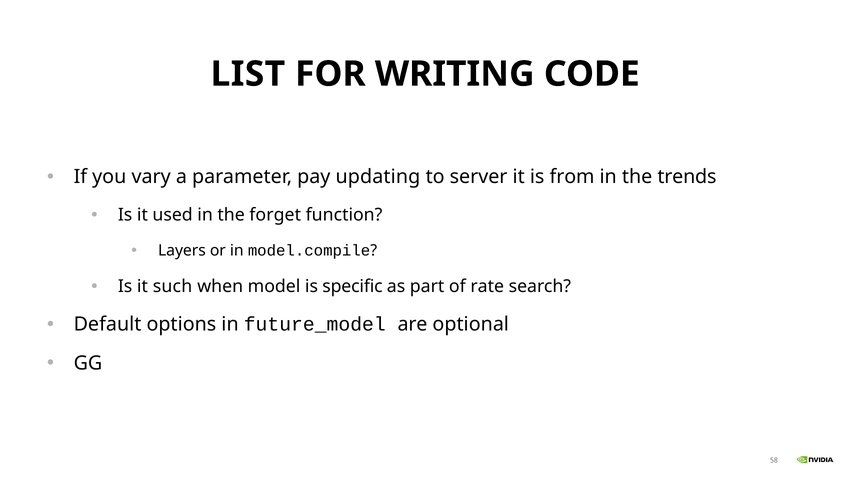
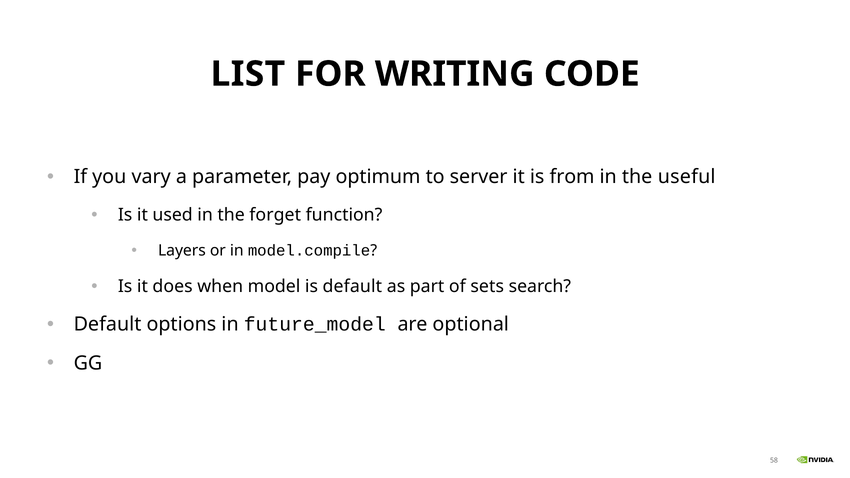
updating: updating -> optimum (378, 177)
trends: trends -> useful (687, 177)
such: such -> does (173, 286)
is specific: specific -> default (352, 286)
rate: rate -> sets (487, 286)
